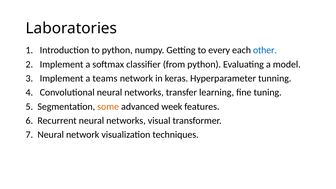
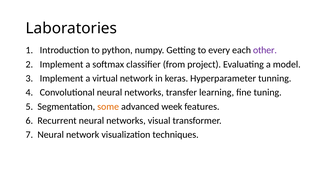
other colour: blue -> purple (265, 50)
from python: python -> project (204, 64)
teams: teams -> virtual (105, 78)
